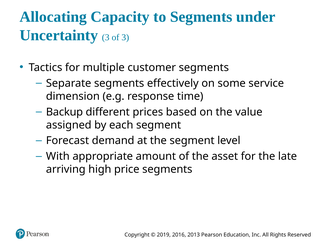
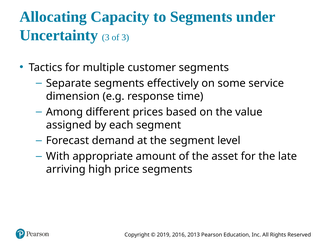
Backup: Backup -> Among (64, 112)
